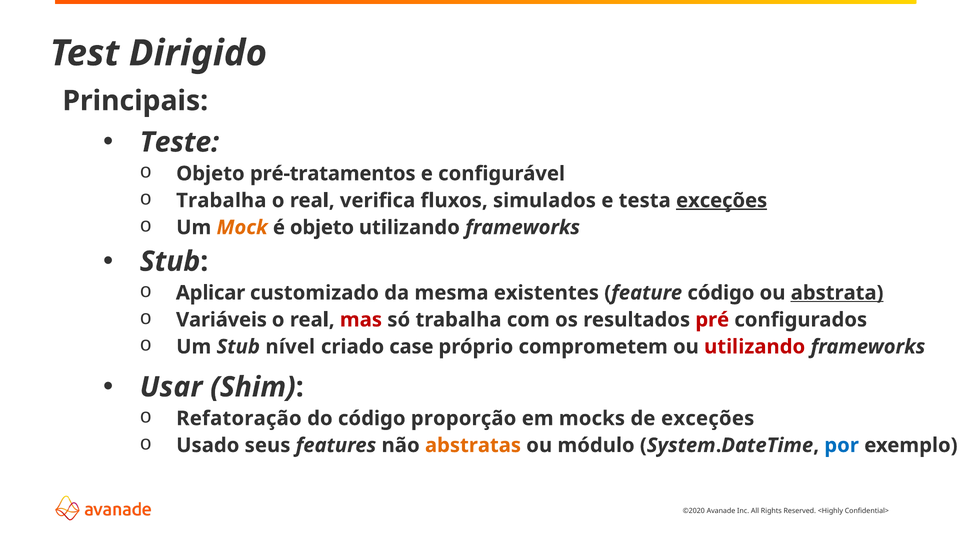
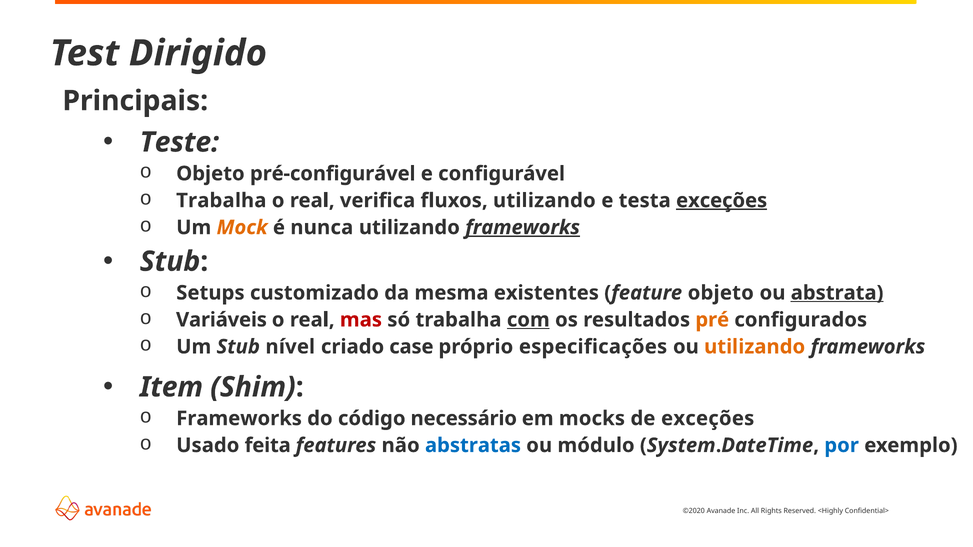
pré-tratamentos: pré-tratamentos -> pré-configurável (333, 174)
fluxos simulados: simulados -> utilizando (544, 201)
é objeto: objeto -> nunca (322, 228)
frameworks underline: none -> present (523, 228)
Aplicar: Aplicar -> Setups (210, 293)
feature código: código -> objeto (721, 293)
com underline: none -> present (528, 320)
pré colour: red -> orange (712, 320)
comprometem: comprometem -> especificações (593, 347)
utilizando colour: red -> orange (755, 347)
Usar: Usar -> Item (171, 387)
o Refatoração: Refatoração -> Frameworks (239, 419)
proporção: proporção -> necessário (464, 419)
seus: seus -> feita (268, 446)
abstratas colour: orange -> blue (473, 446)
